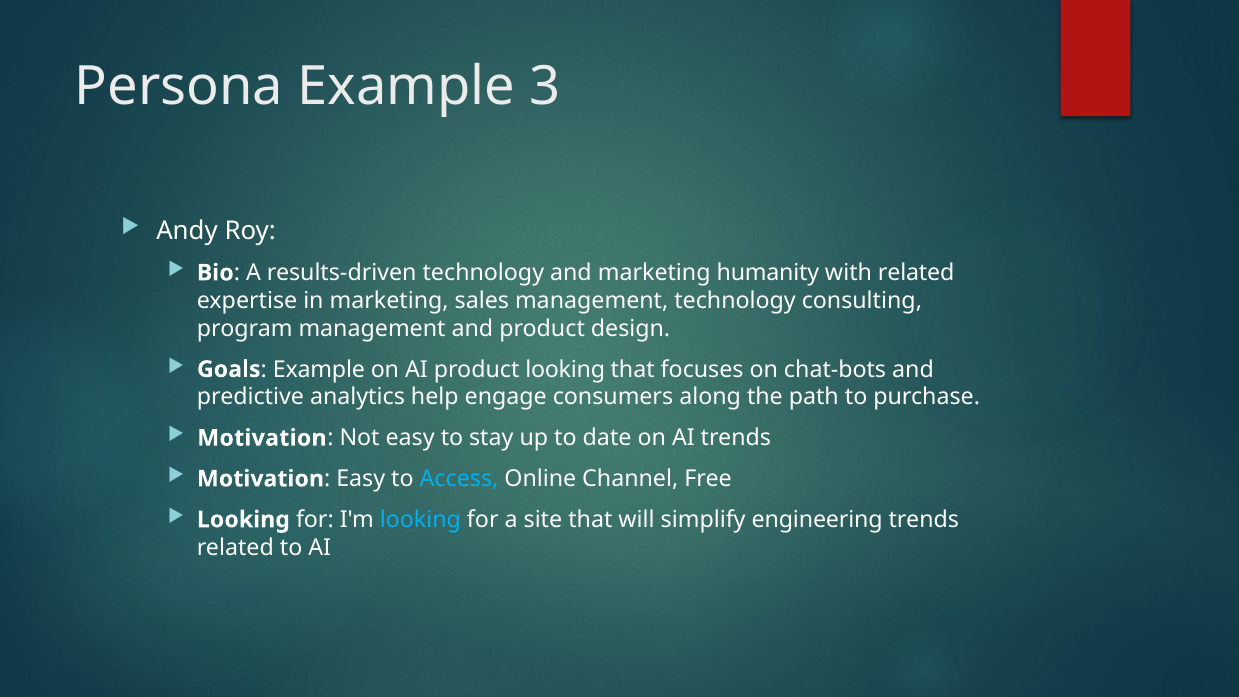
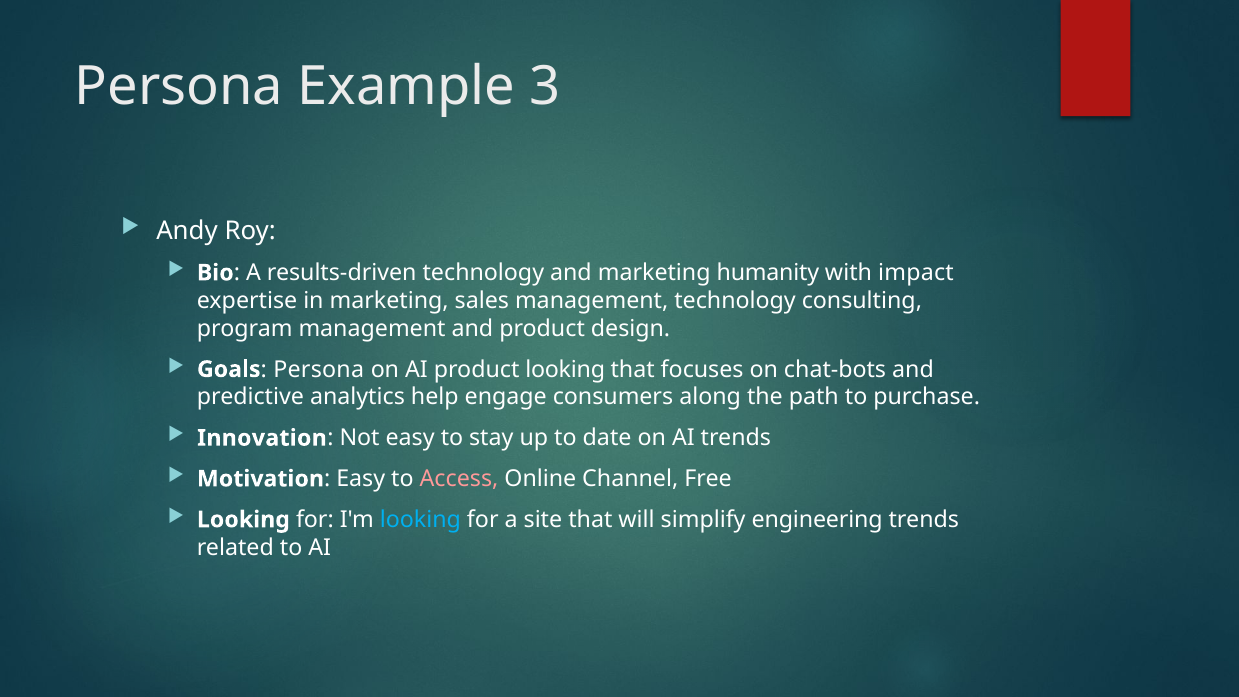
with related: related -> impact (916, 273)
Example: Example -> Persona (319, 369)
Motivation: Motivation -> Innovation (262, 438)
Access colour: light blue -> pink (459, 479)
